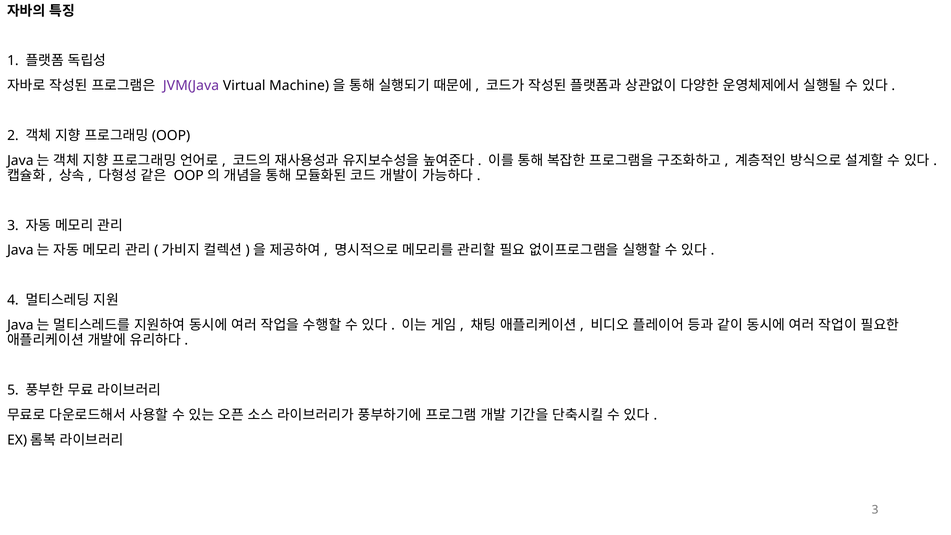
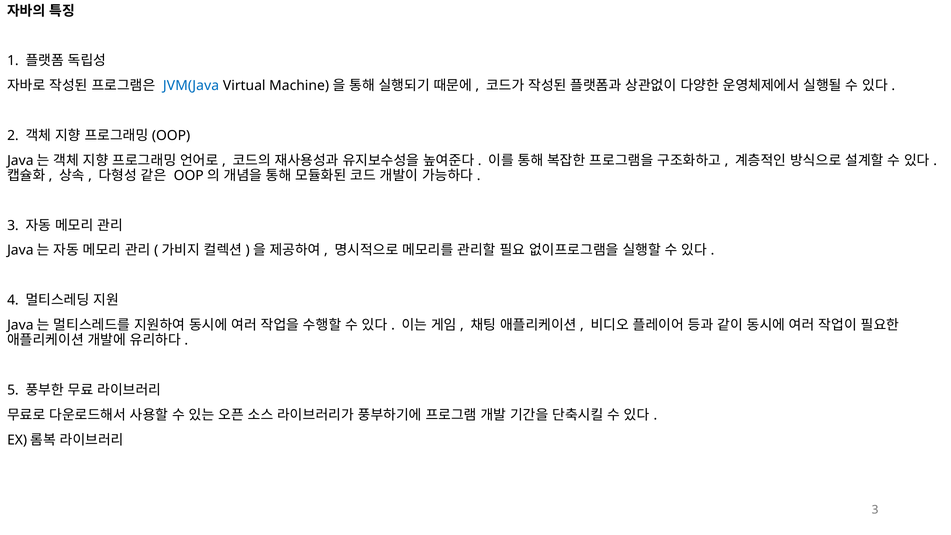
JVM(Java colour: purple -> blue (191, 86)
